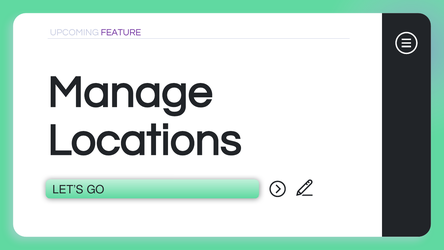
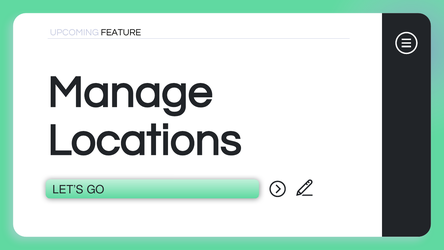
FEATURE colour: purple -> black (121, 32)
